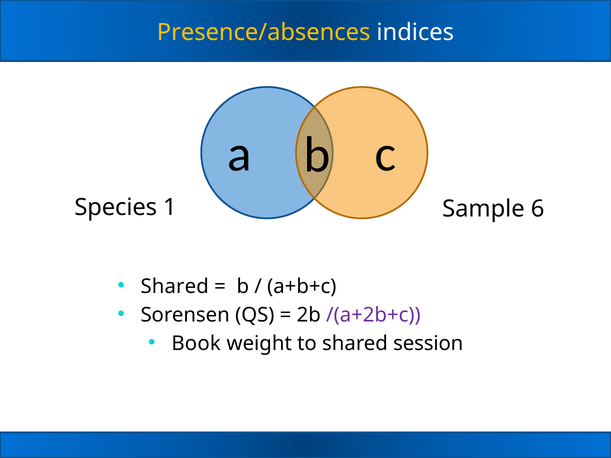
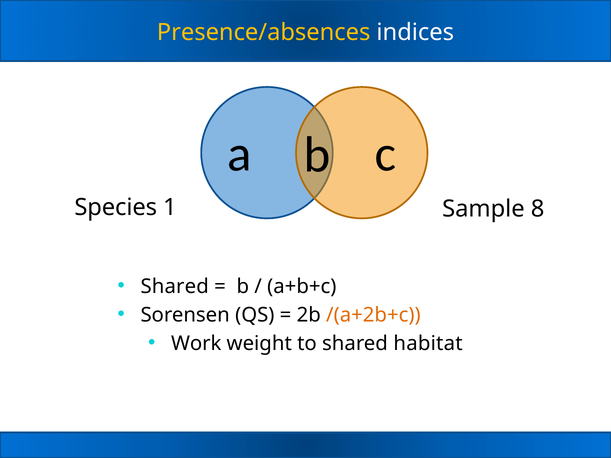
6: 6 -> 8 (538, 209)
/(a+2b+c colour: purple -> orange (373, 315)
Book: Book -> Work (196, 343)
session: session -> habitat (428, 343)
